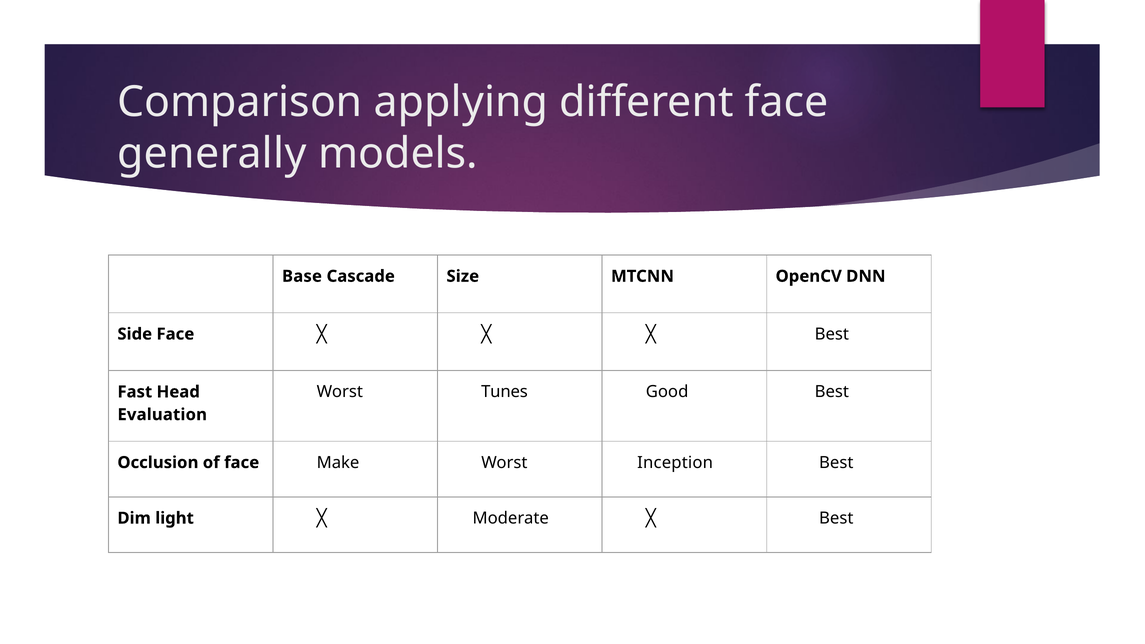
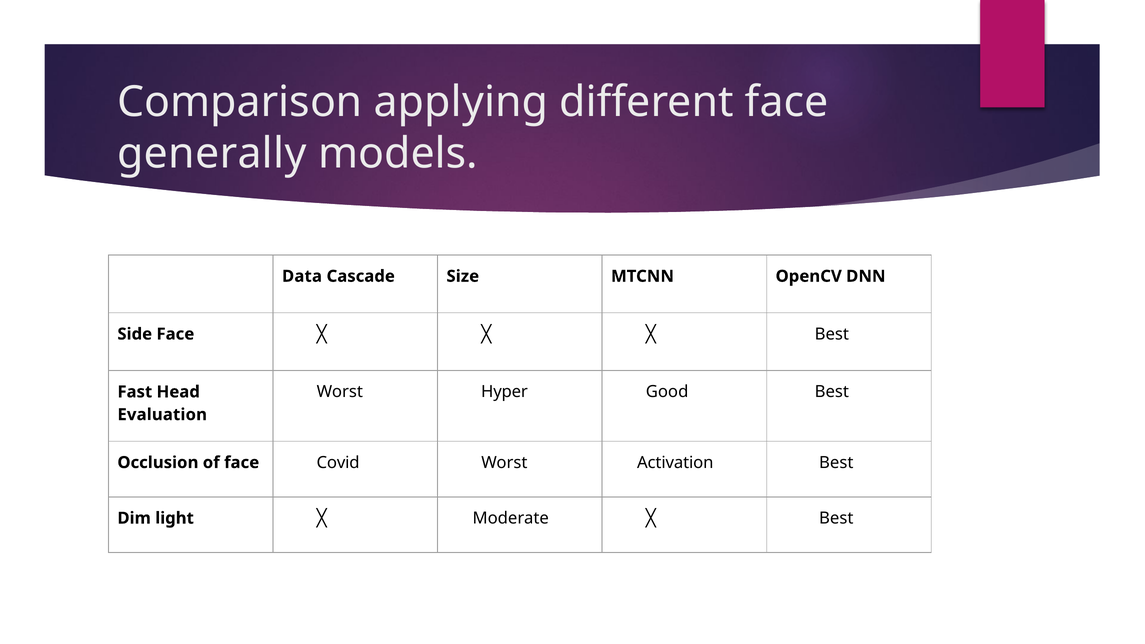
Base: Base -> Data (302, 276)
Tunes: Tunes -> Hyper (504, 392)
Make: Make -> Covid (338, 463)
Inception: Inception -> Activation (675, 463)
